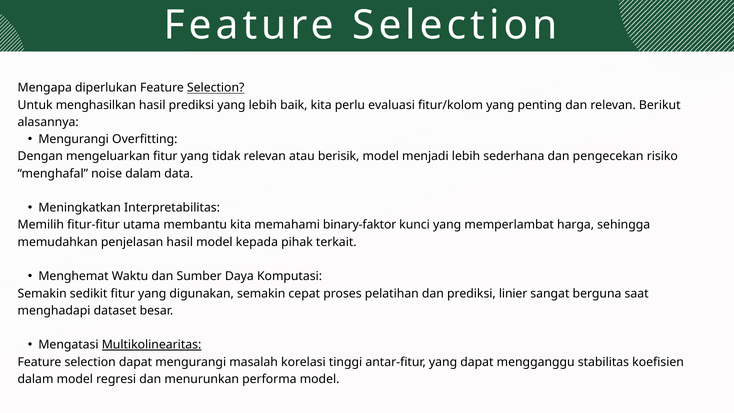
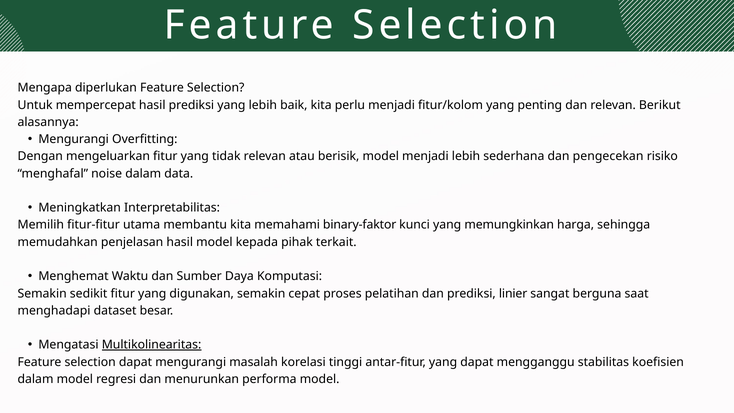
Selection underline: present -> none (216, 88)
menghasilkan: menghasilkan -> mempercepat (96, 105)
perlu evaluasi: evaluasi -> menjadi (392, 105)
memperlambat: memperlambat -> memungkinkan (509, 225)
